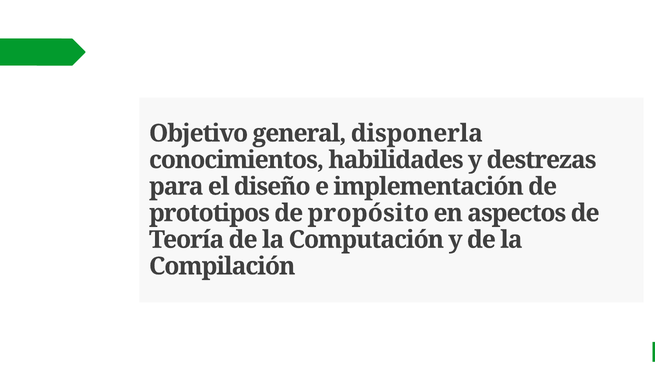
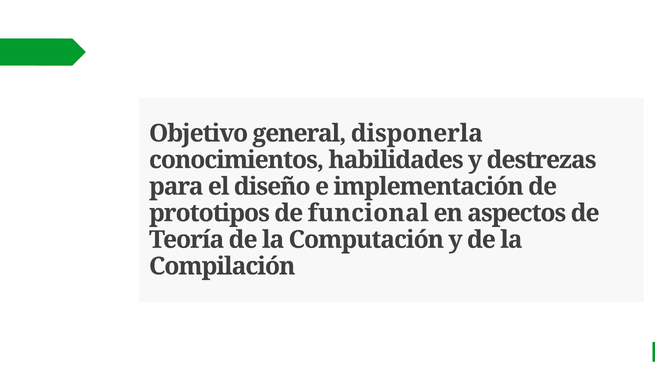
propósito: propósito -> funcional (368, 213)
